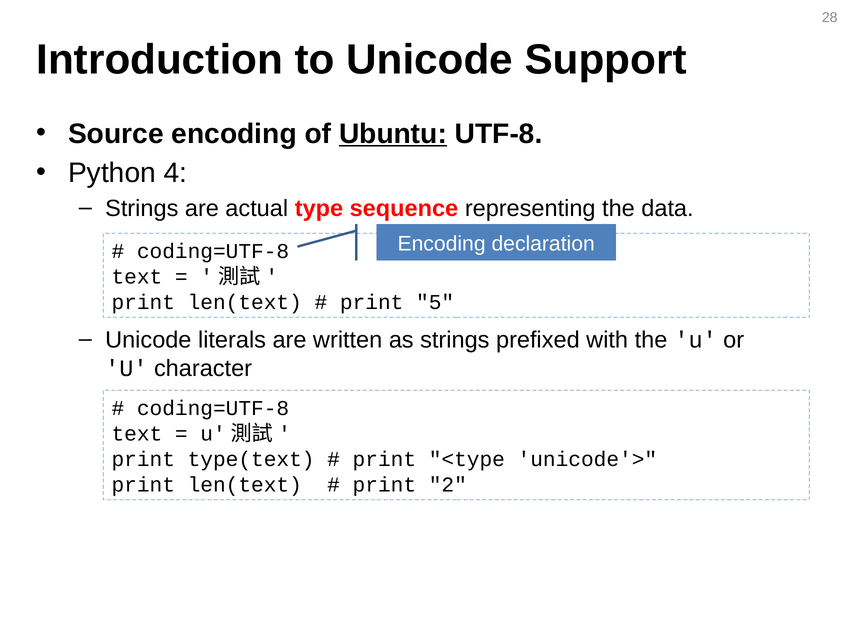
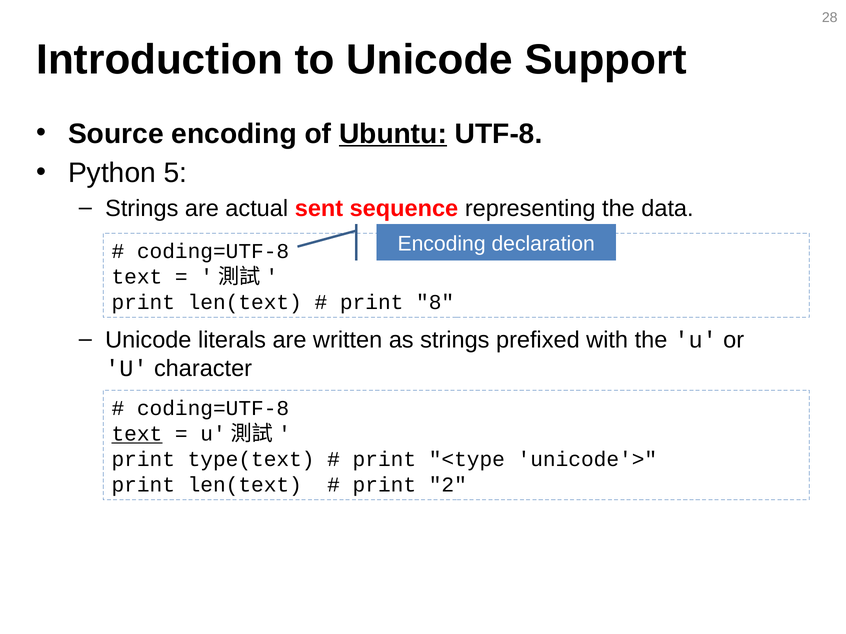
4: 4 -> 5 (176, 173)
type: type -> sent (319, 209)
5: 5 -> 8 (435, 302)
text underline: none -> present (137, 434)
